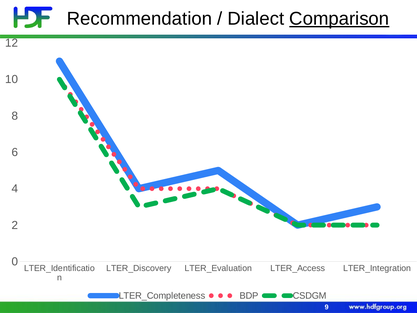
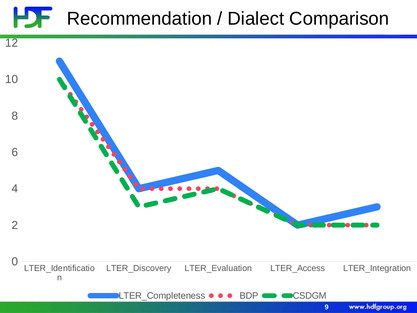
Comparison underline: present -> none (339, 19)
